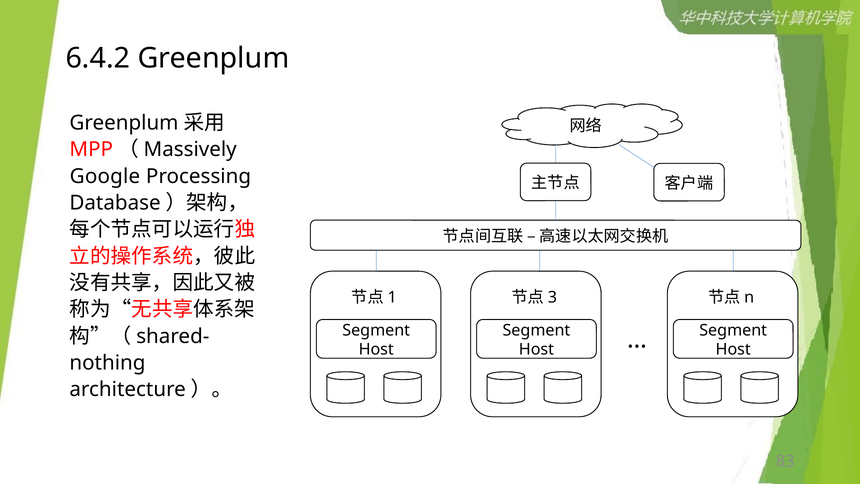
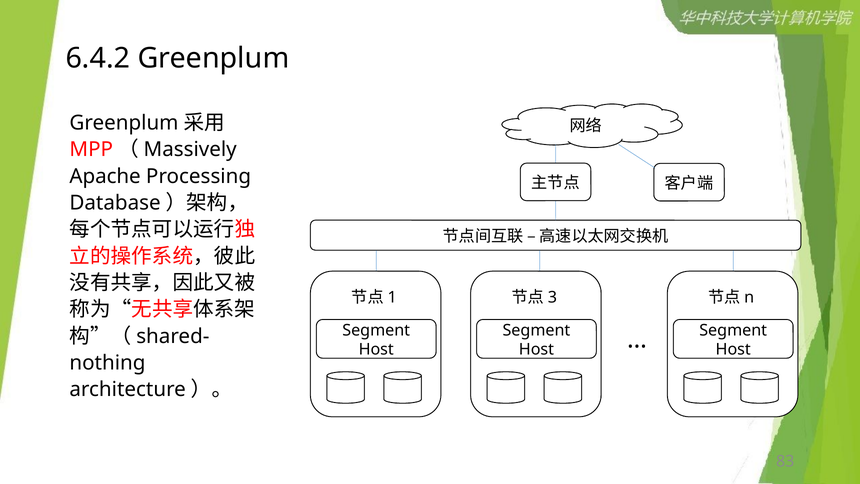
Google: Google -> Apache (105, 176)
